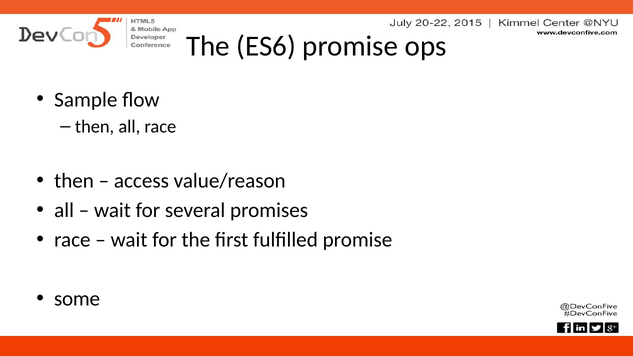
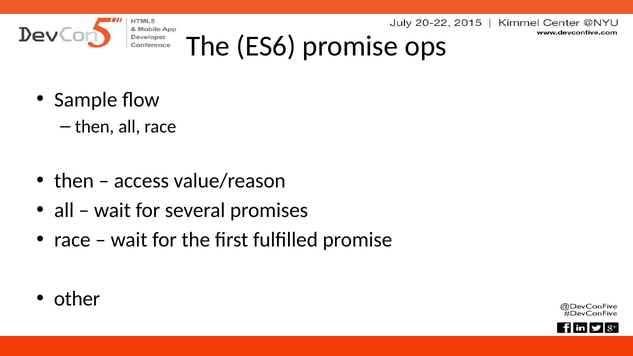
some: some -> other (77, 299)
